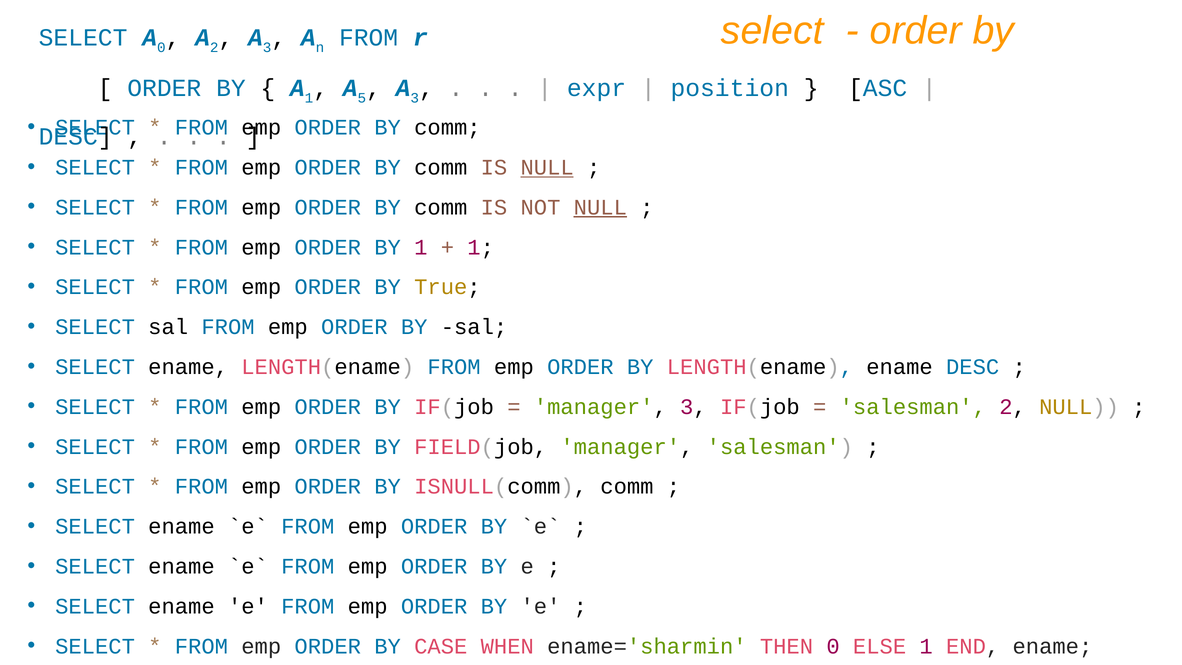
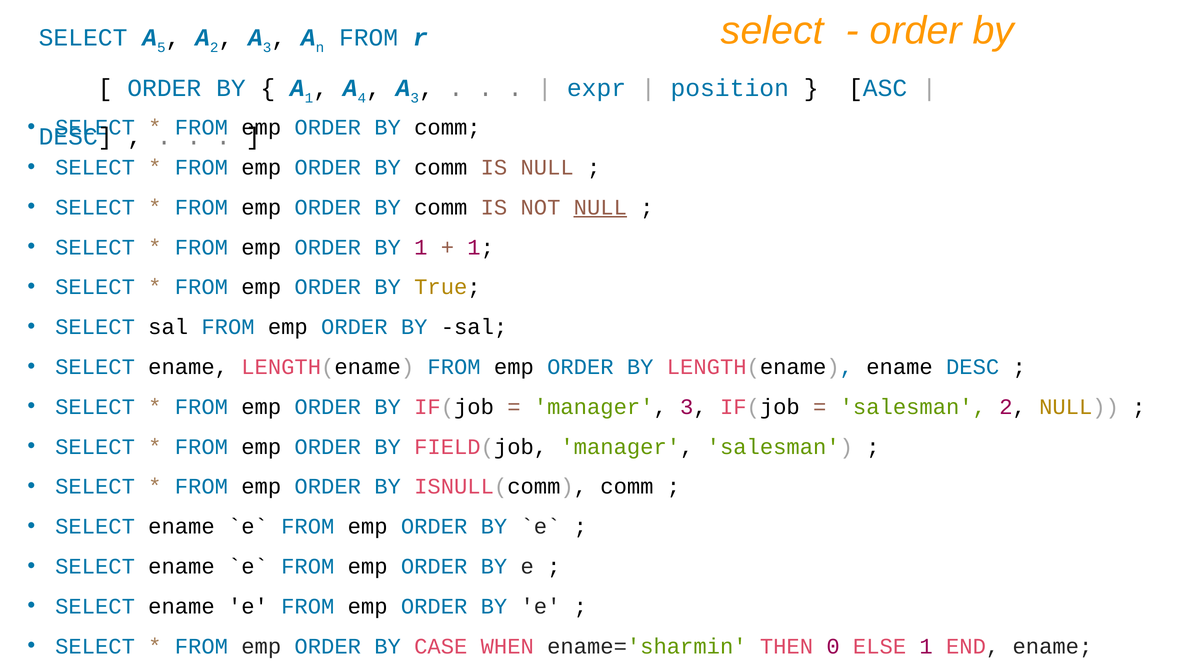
0: 0 -> 5 (161, 47)
5: 5 -> 4 (362, 98)
NULL underline: present -> none (547, 167)
